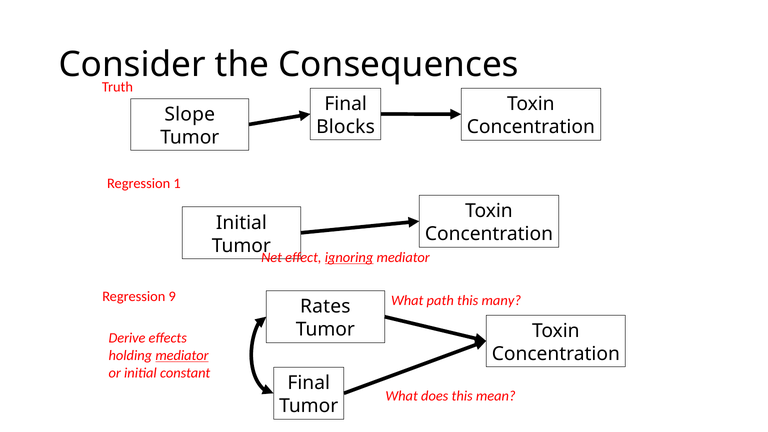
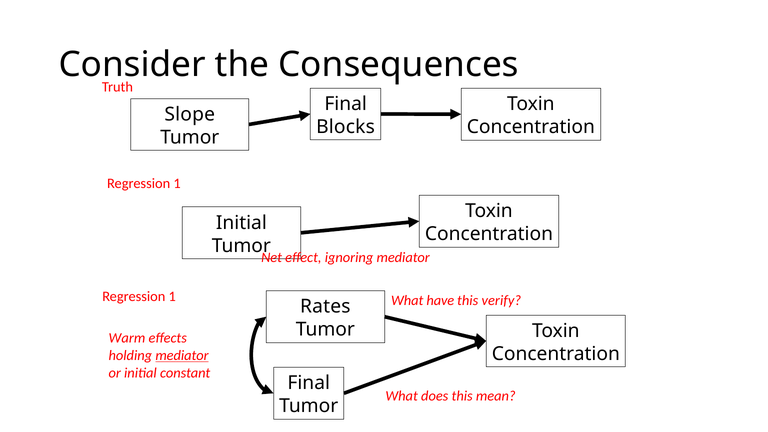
ignoring underline: present -> none (349, 258)
9: 9 -> 1 (172, 297)
path: path -> have (440, 301)
many: many -> verify (501, 301)
Derive: Derive -> Warm (127, 338)
